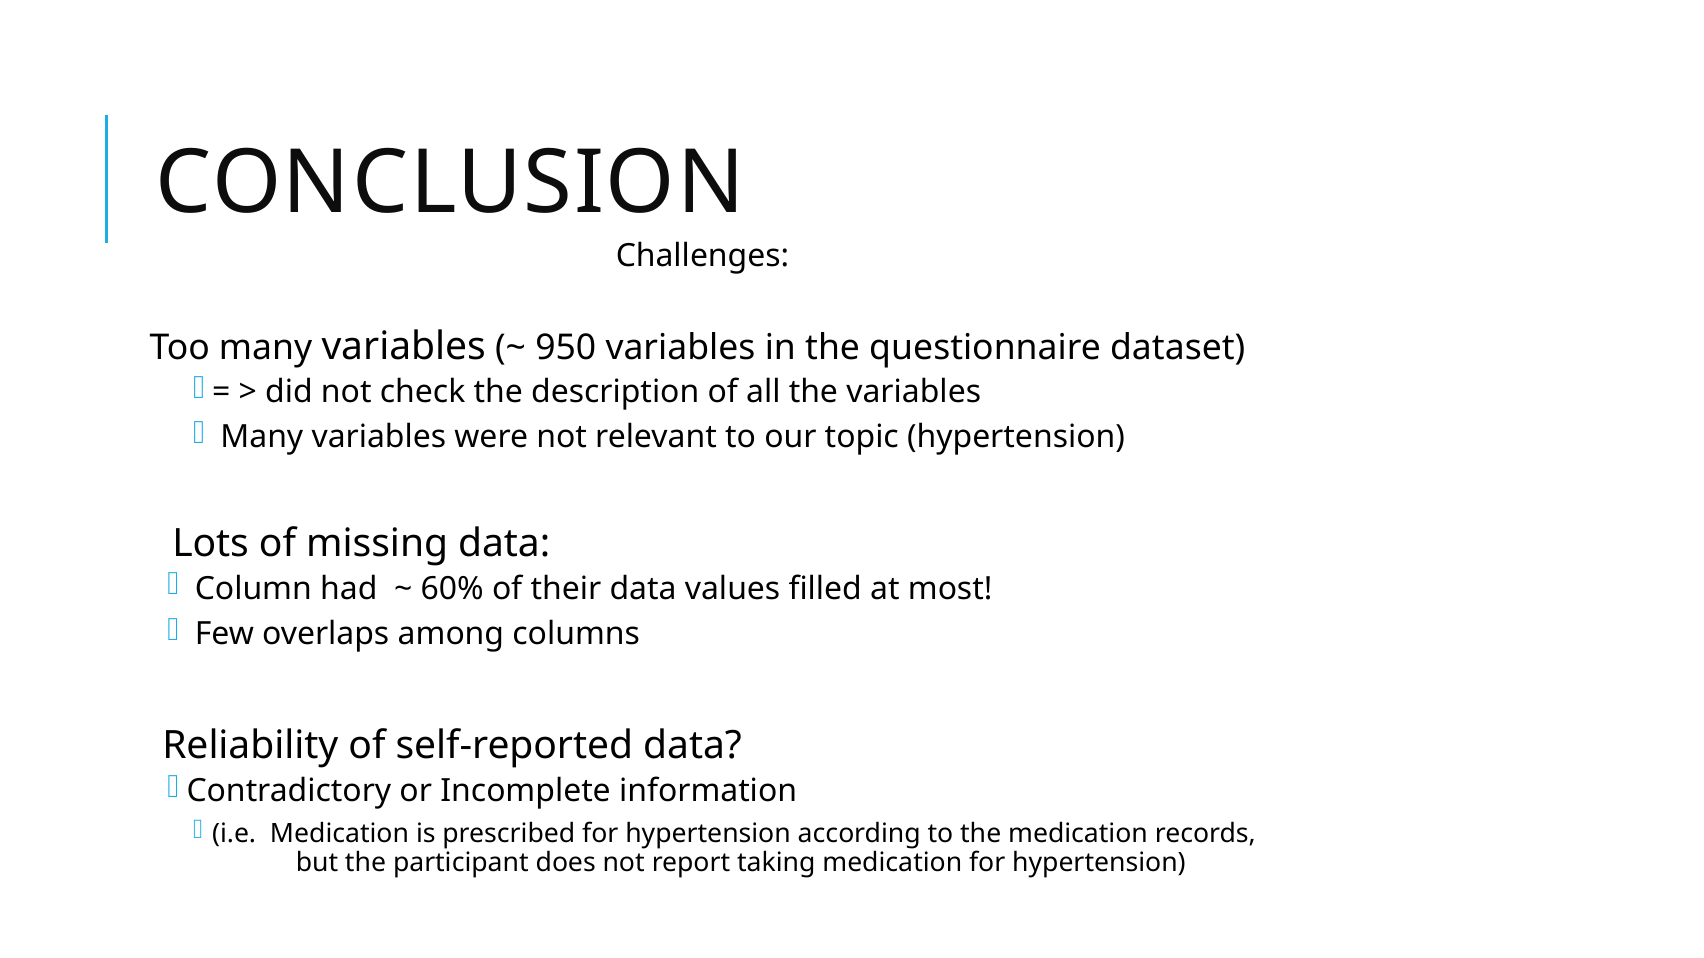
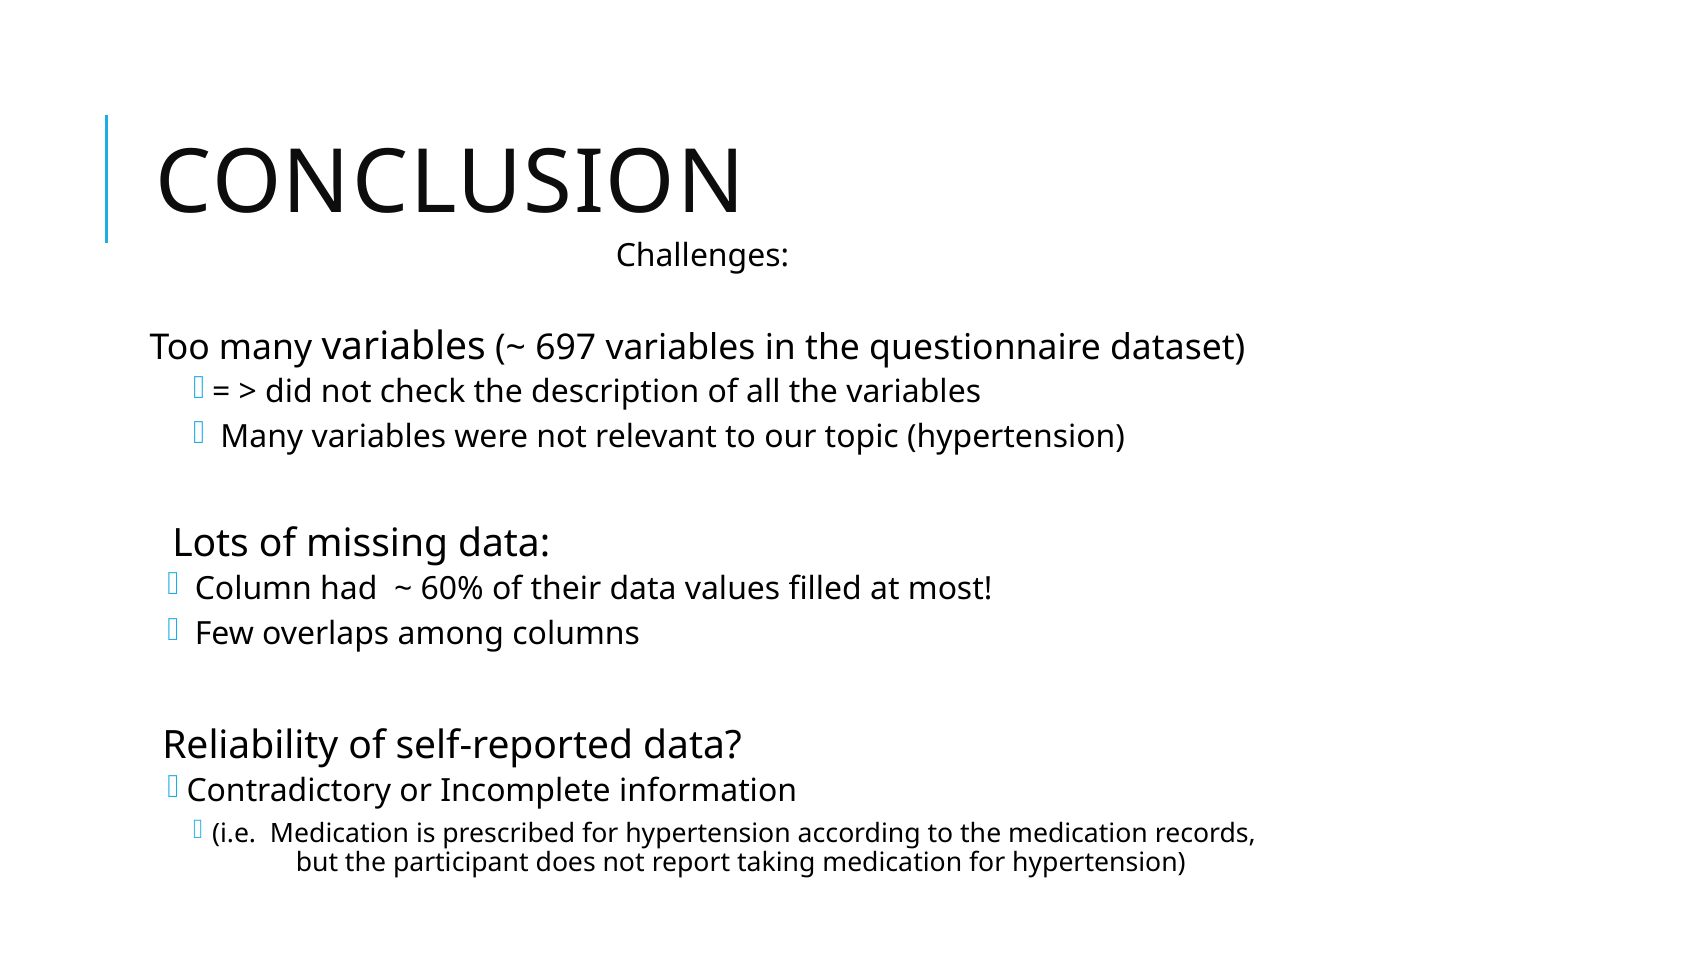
950: 950 -> 697 (566, 348)
